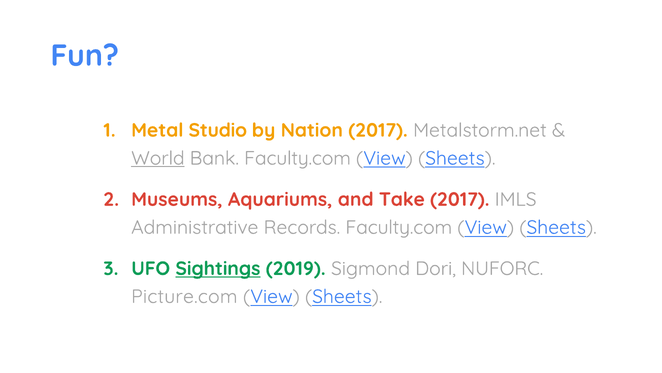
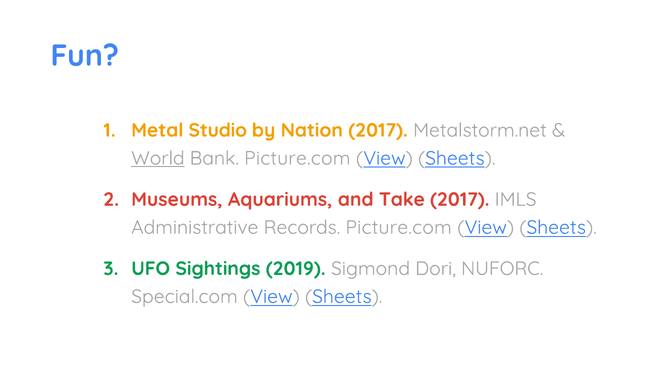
Bank Faculty.com: Faculty.com -> Picture.com (297, 158)
Records Faculty.com: Faculty.com -> Picture.com (399, 227)
Sightings underline: present -> none (218, 268)
Picture.com: Picture.com -> Special.com (184, 296)
